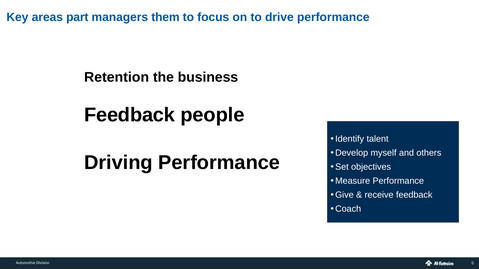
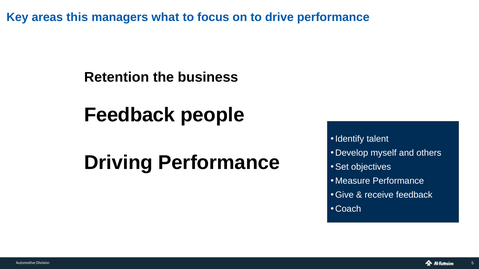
part: part -> this (77, 17)
them: them -> what (165, 17)
